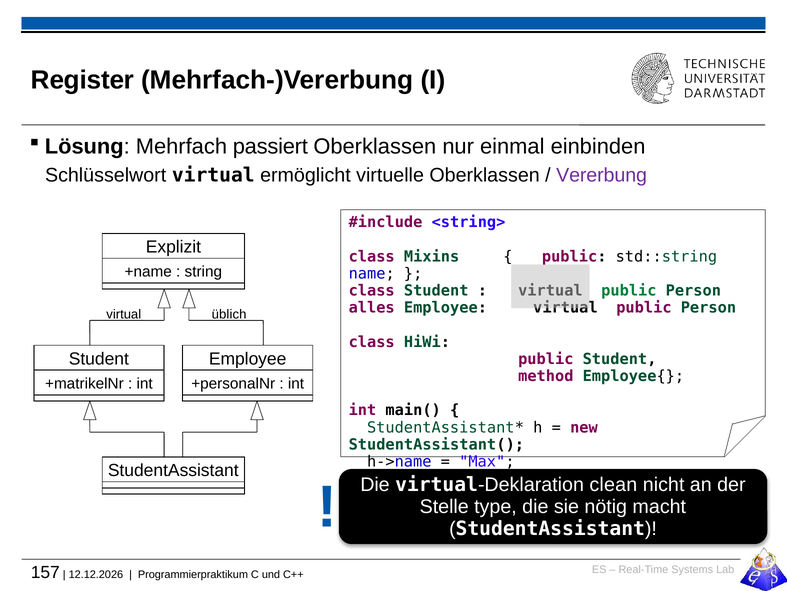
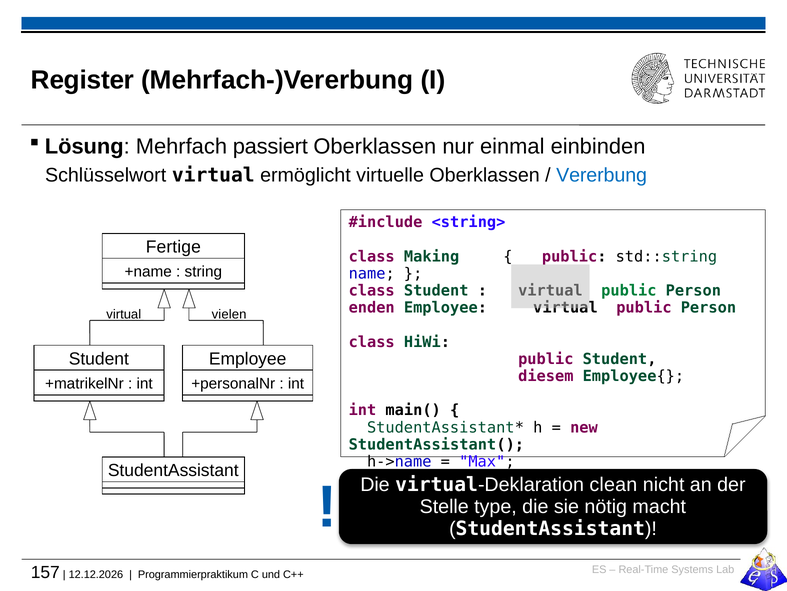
Vererbung colour: purple -> blue (602, 175)
Explizit: Explizit -> Fertige (173, 247)
Mixins: Mixins -> Making (432, 256)
alles: alles -> enden (372, 307)
üblich: üblich -> vielen (229, 314)
method: method -> diesem (546, 376)
